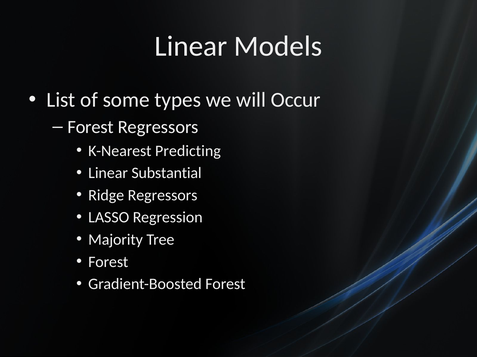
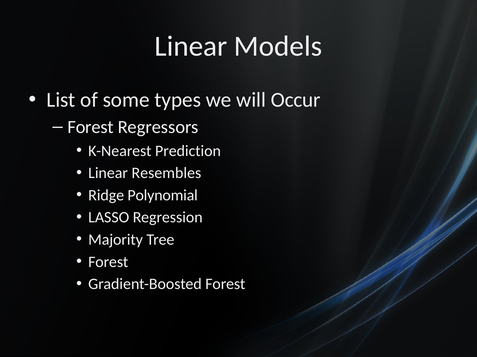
Predicting: Predicting -> Prediction (188, 151)
Substantial: Substantial -> Resembles (166, 173)
Ridge Regressors: Regressors -> Polynomial (163, 196)
